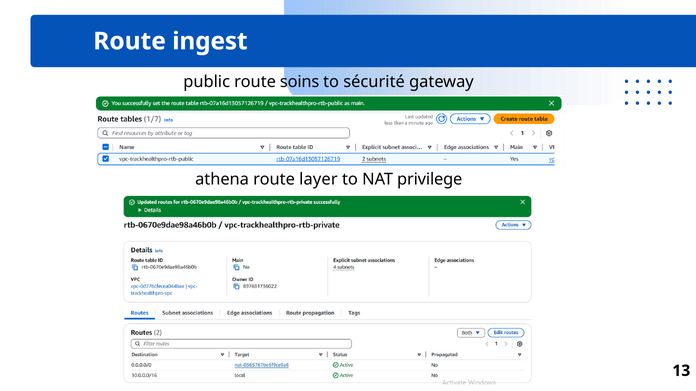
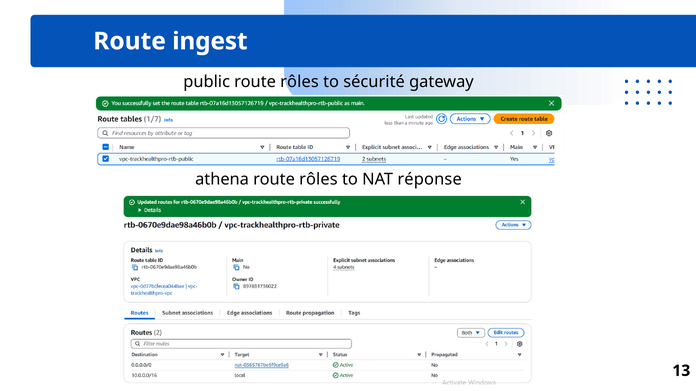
public route soins: soins -> rôles (299, 82)
layer: layer -> rôles (318, 179)
privilege: privilege -> réponse (430, 179)
